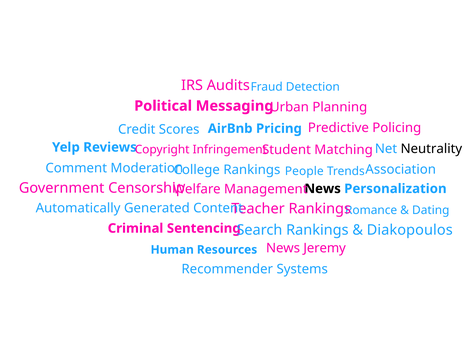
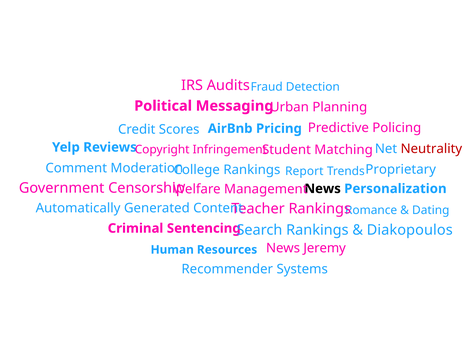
Neutrality colour: black -> red (431, 149)
Association: Association -> Proprietary (401, 169)
People: People -> Report (304, 171)
